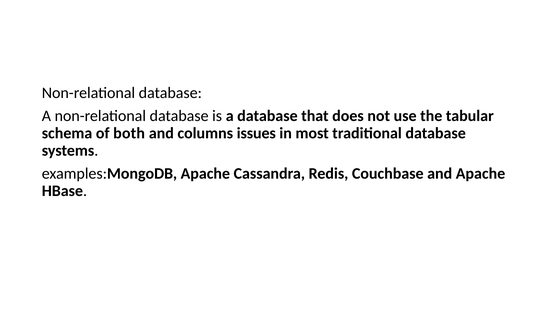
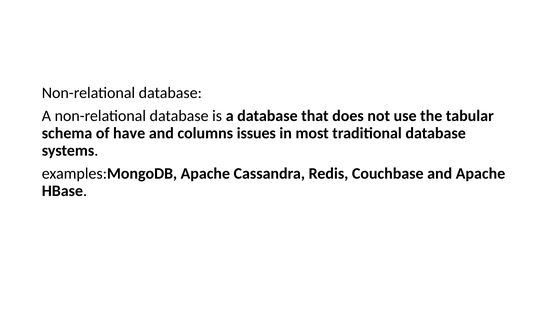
both: both -> have (129, 133)
